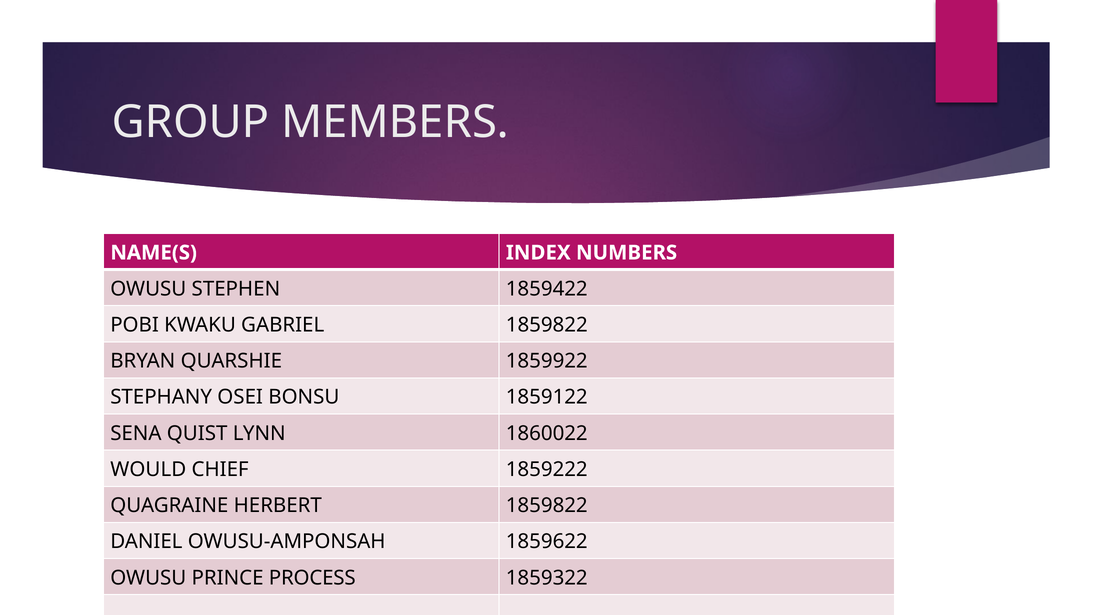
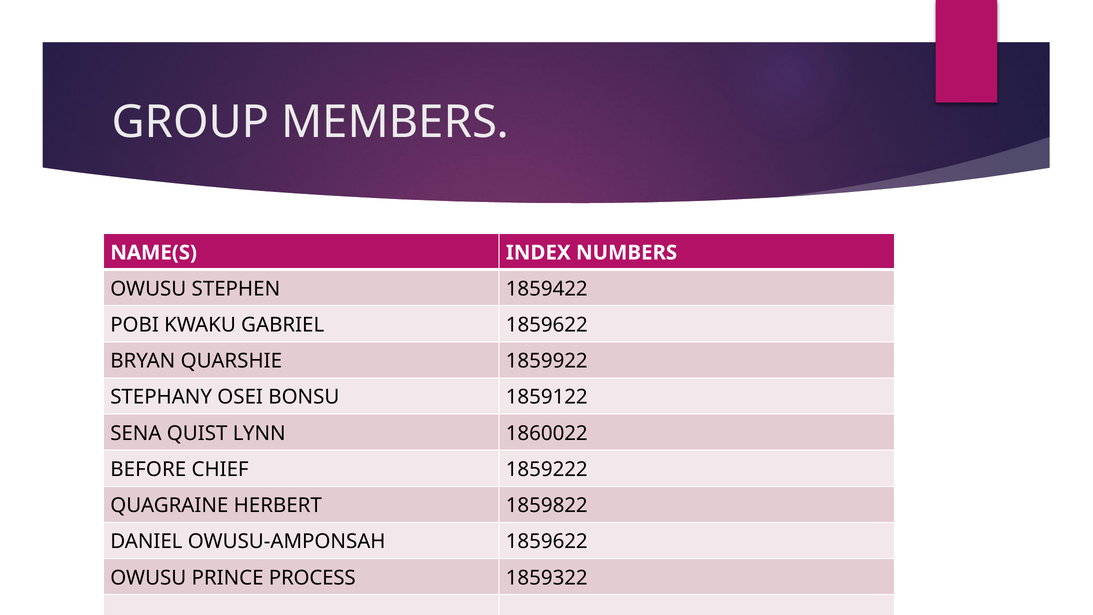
GABRIEL 1859822: 1859822 -> 1859622 (547, 325)
WOULD: WOULD -> BEFORE (148, 469)
